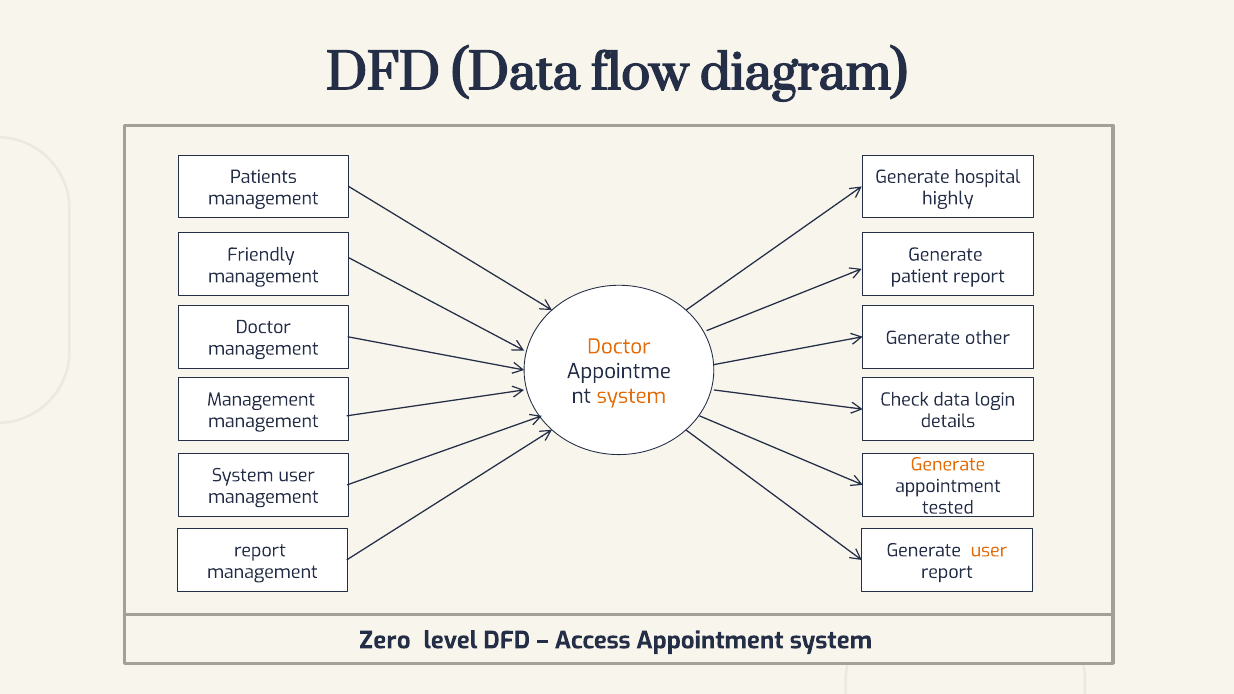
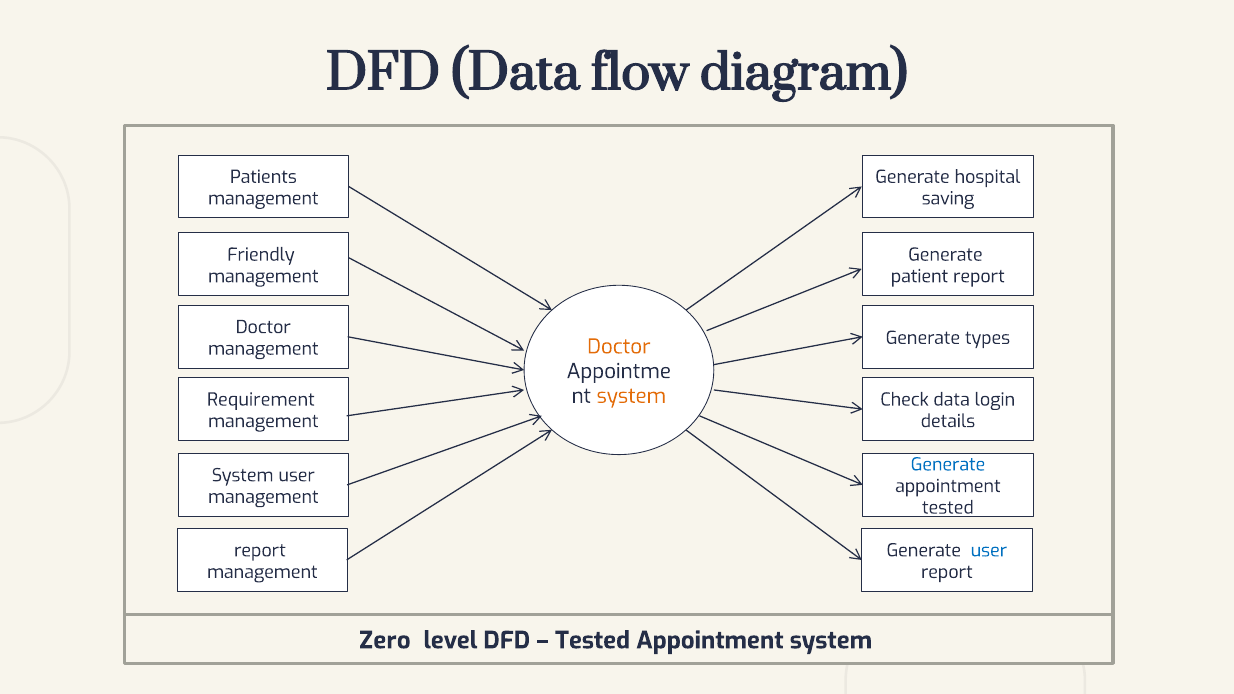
highly: highly -> saving (948, 199)
other: other -> types (988, 338)
Management: Management -> Requirement (261, 400)
Generate colour: orange -> blue (948, 465)
user colour: orange -> blue (989, 551)
Access: Access -> Tested (593, 641)
